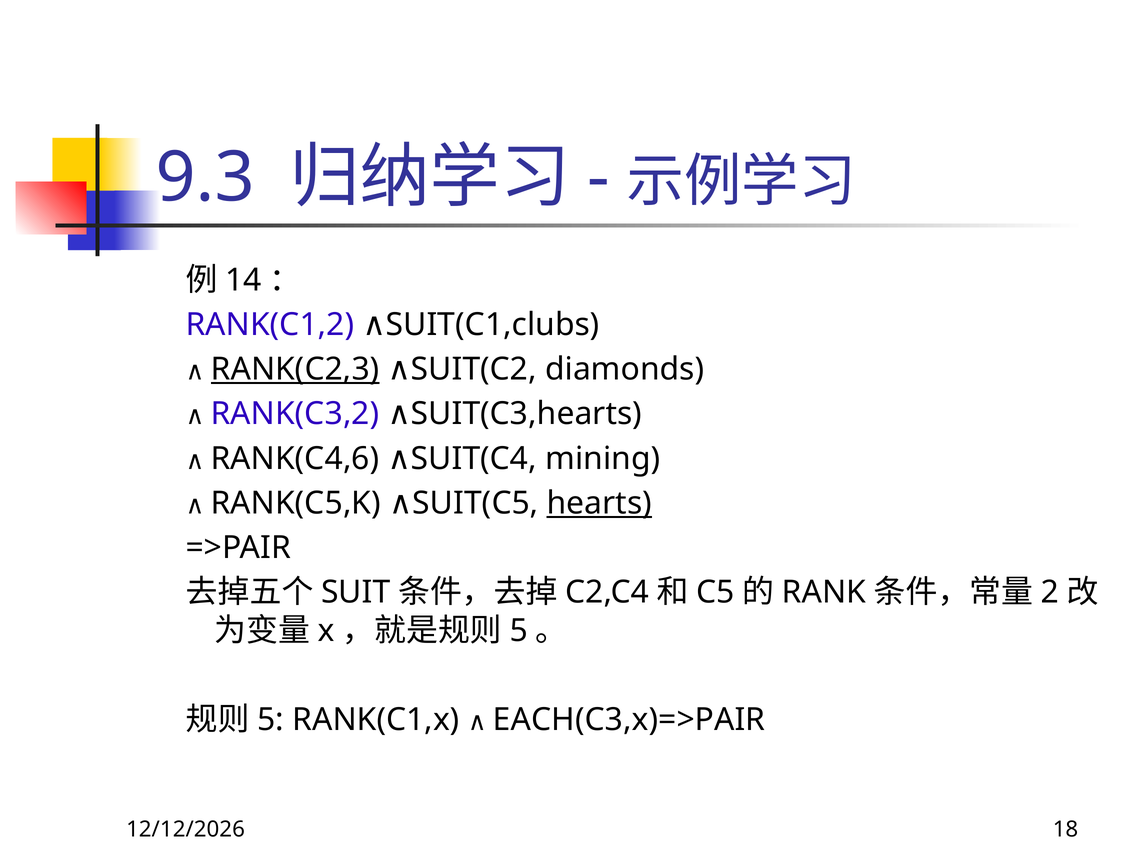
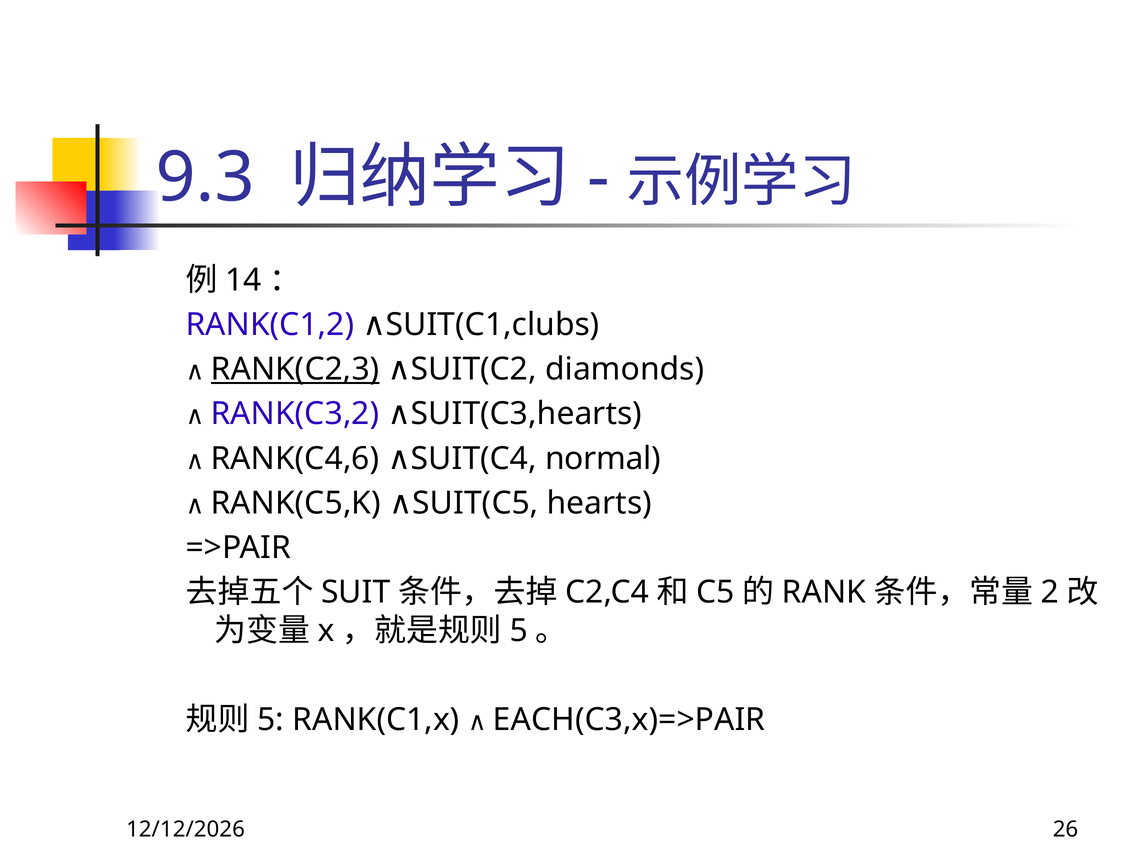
mining: mining -> normal (603, 459)
hearts underline: present -> none (599, 503)
18: 18 -> 26 (1065, 829)
